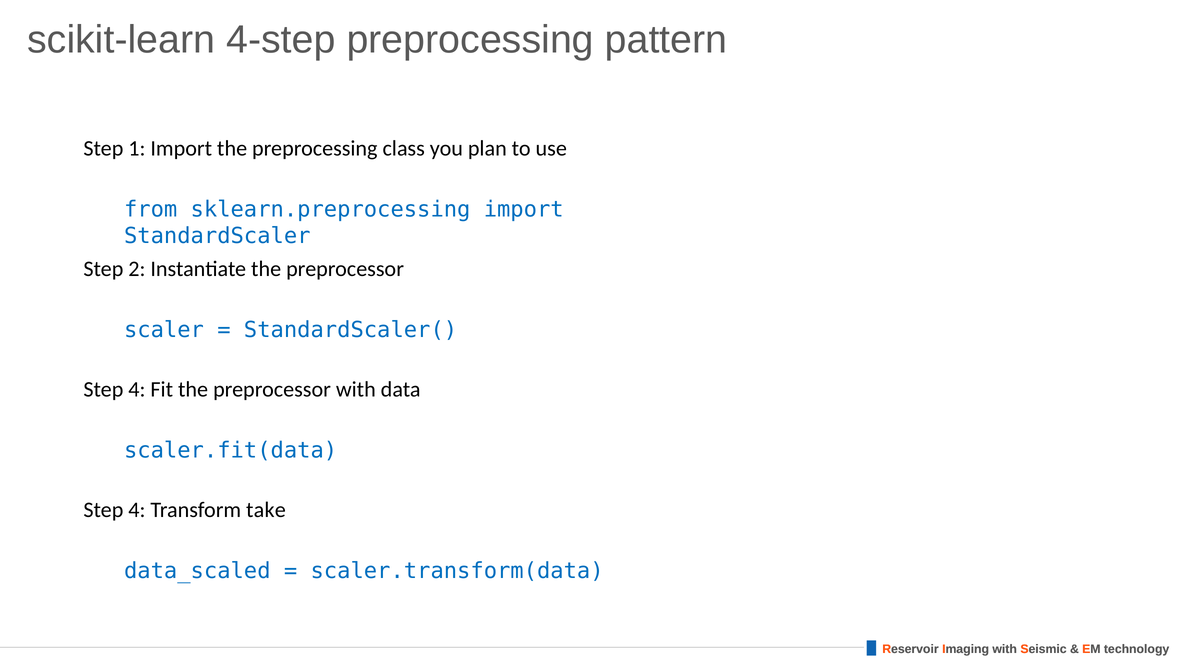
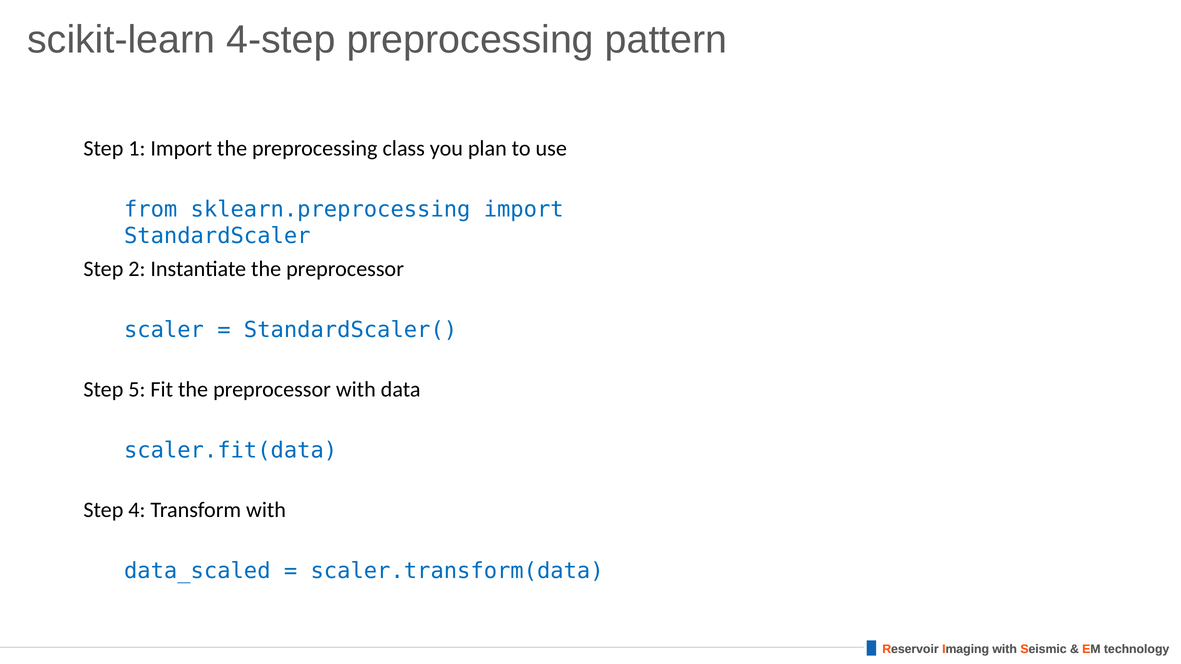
4: 4 -> 5 (137, 390)
Transform take: take -> with (266, 510)
